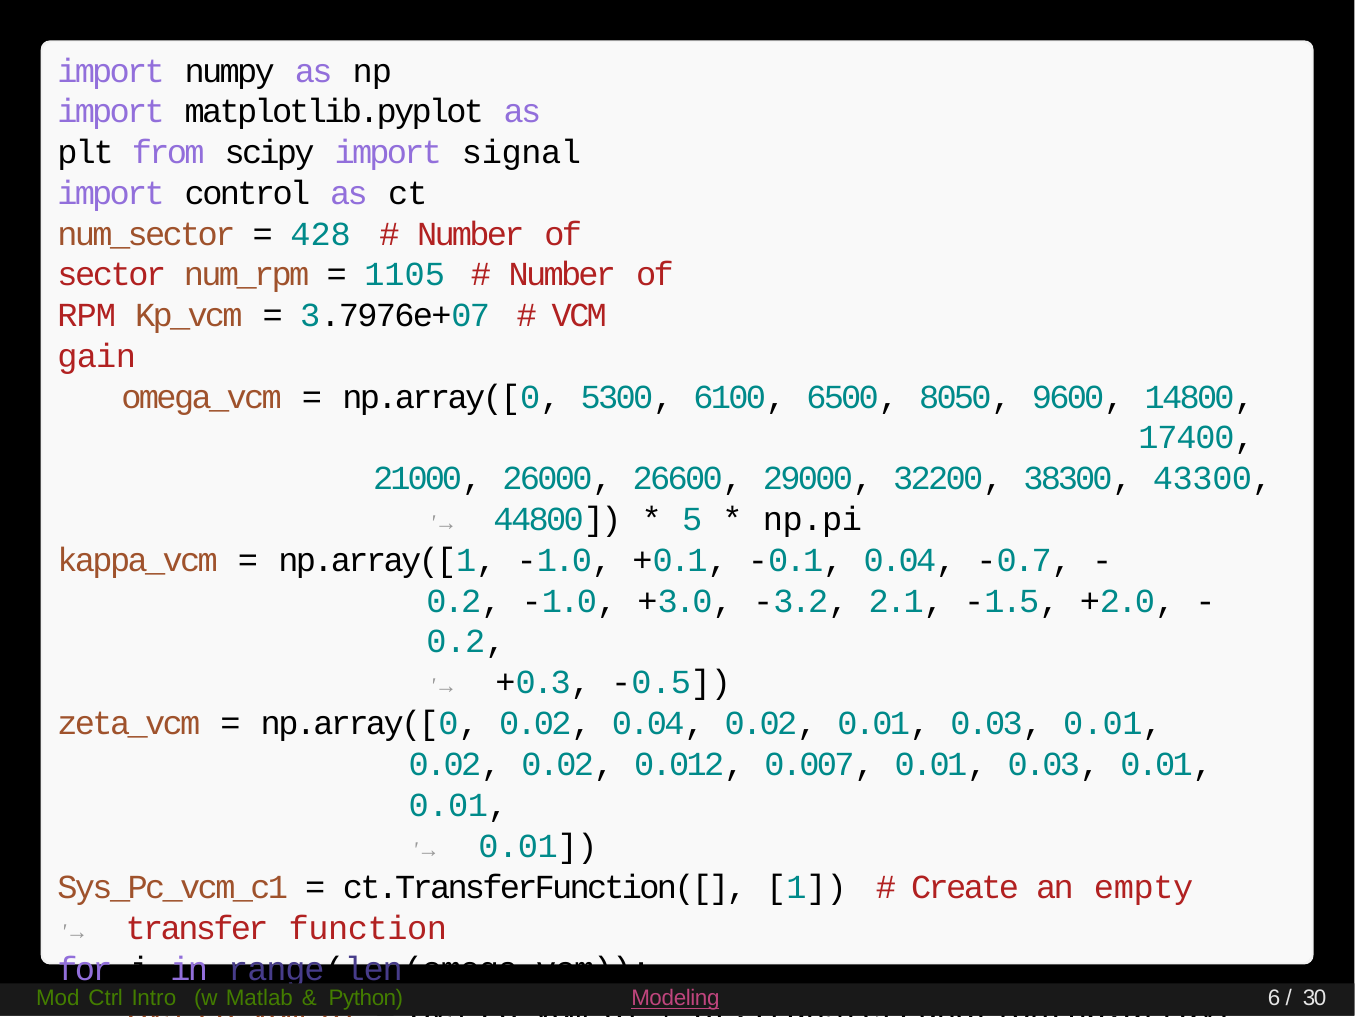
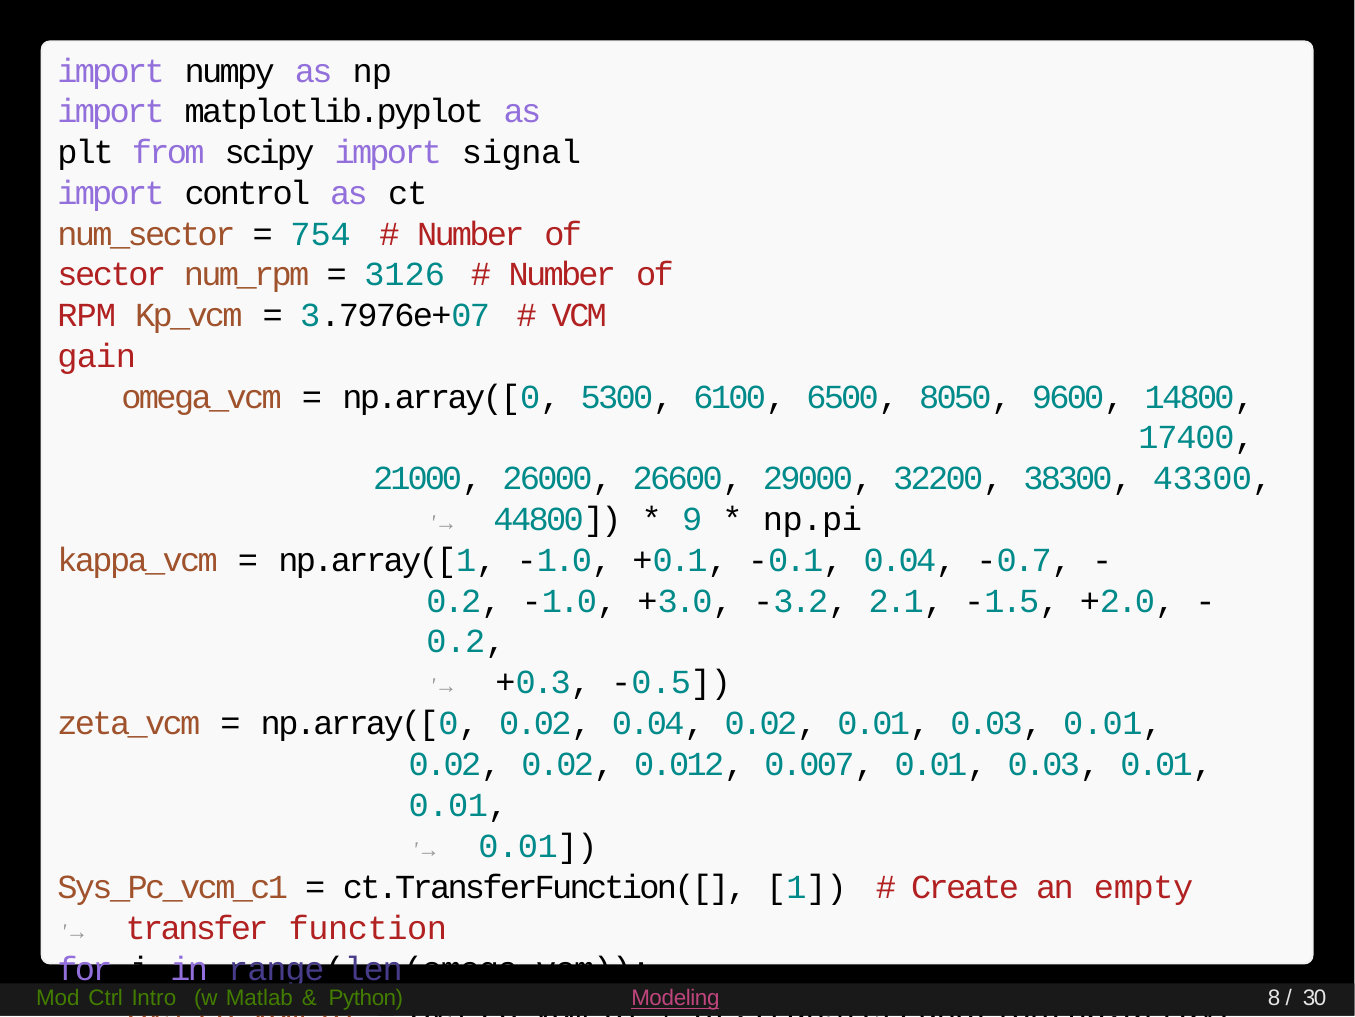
428: 428 -> 754 (321, 234)
1105: 1105 -> 3126 (405, 275)
5: 5 -> 9 (692, 519)
6: 6 -> 8 (1274, 999)
